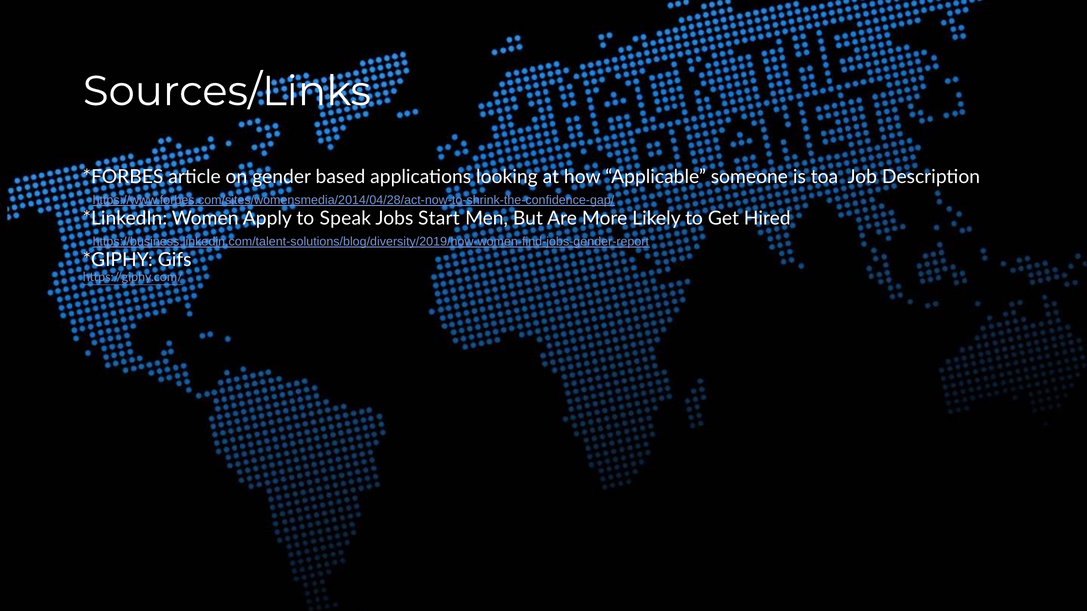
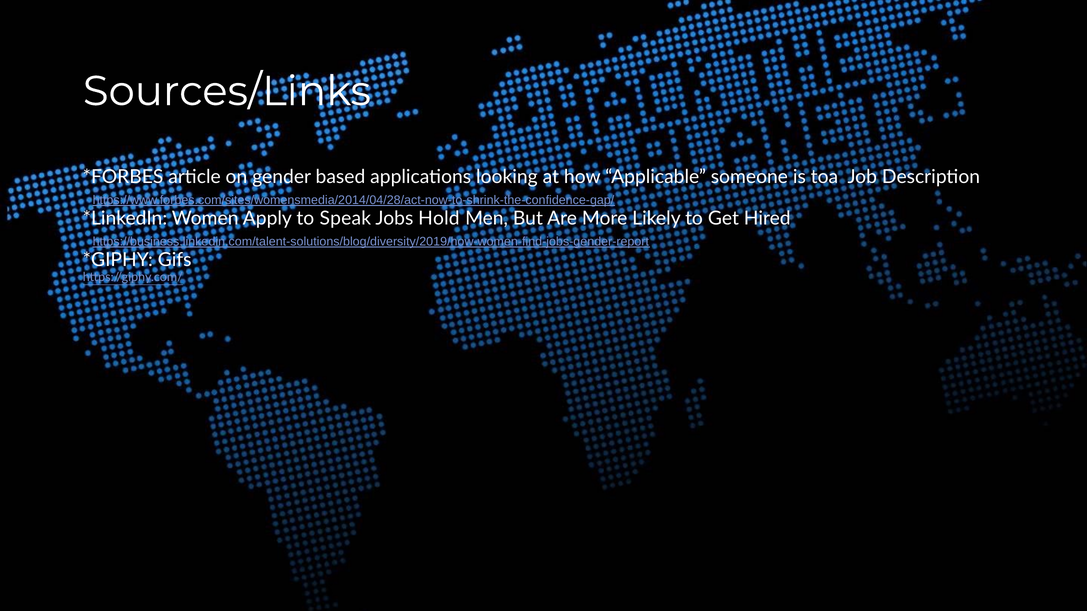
Start: Start -> Hold (439, 219)
